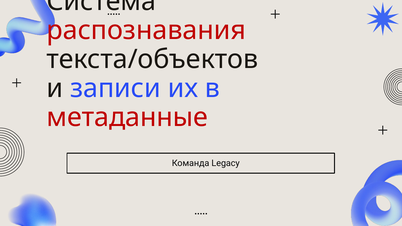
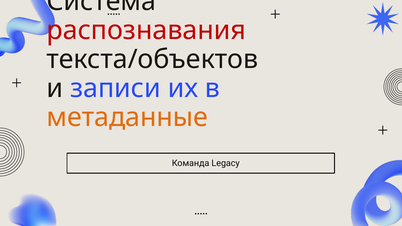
метаданные colour: red -> orange (127, 117)
